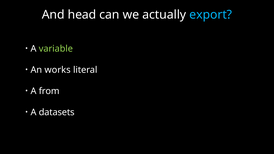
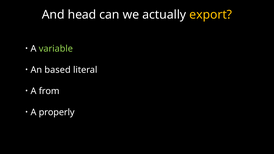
export colour: light blue -> yellow (211, 15)
works: works -> based (58, 70)
datasets: datasets -> properly (57, 112)
